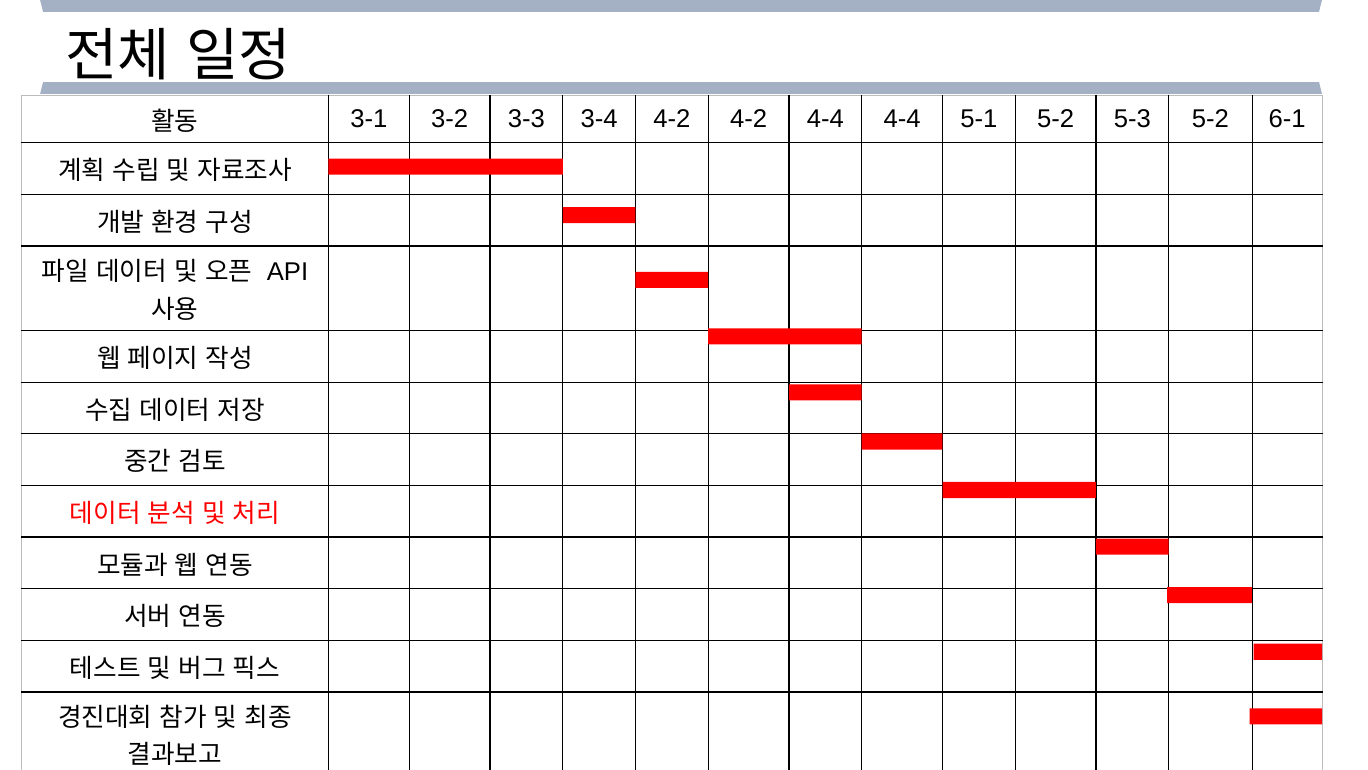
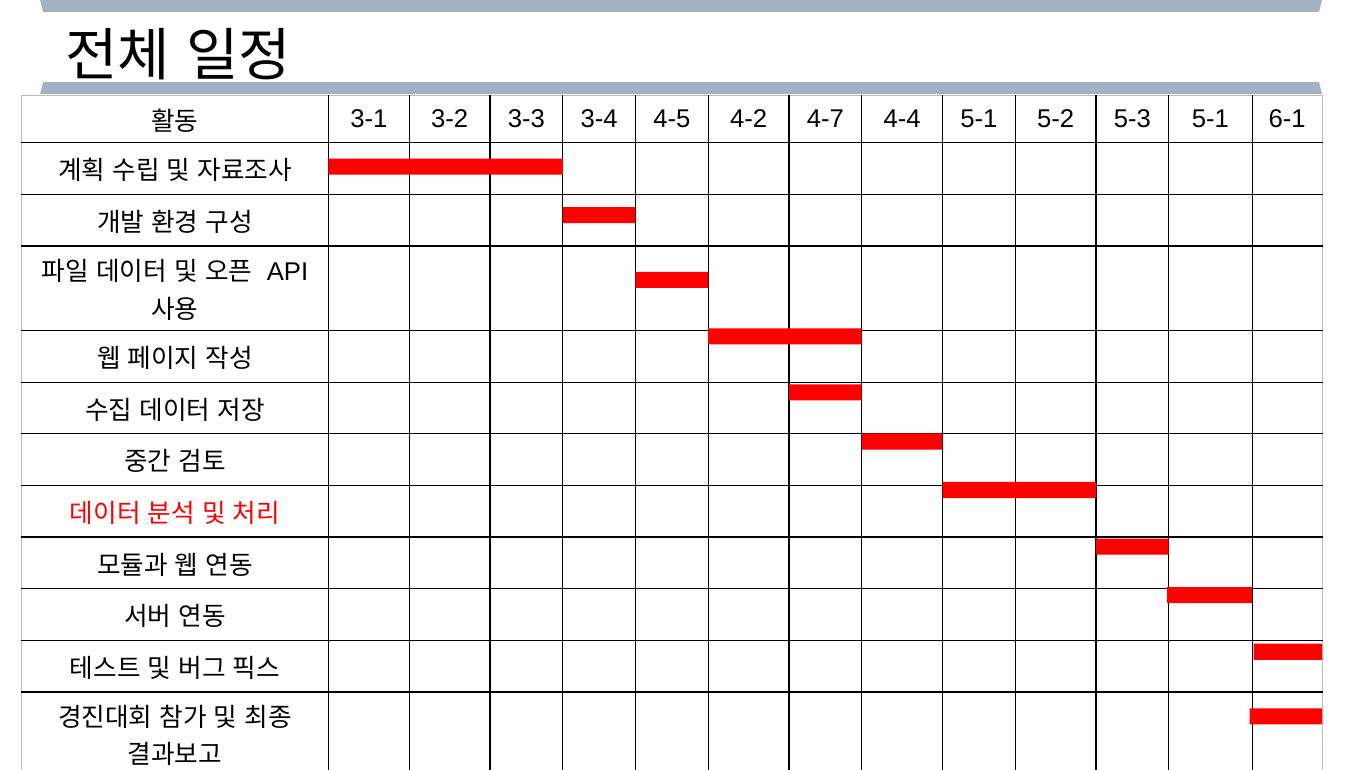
3-4 4-2: 4-2 -> 4-5 (672, 119)
4-2 4-4: 4-4 -> 4-7 (825, 119)
5-3 5-2: 5-2 -> 5-1 (1210, 119)
